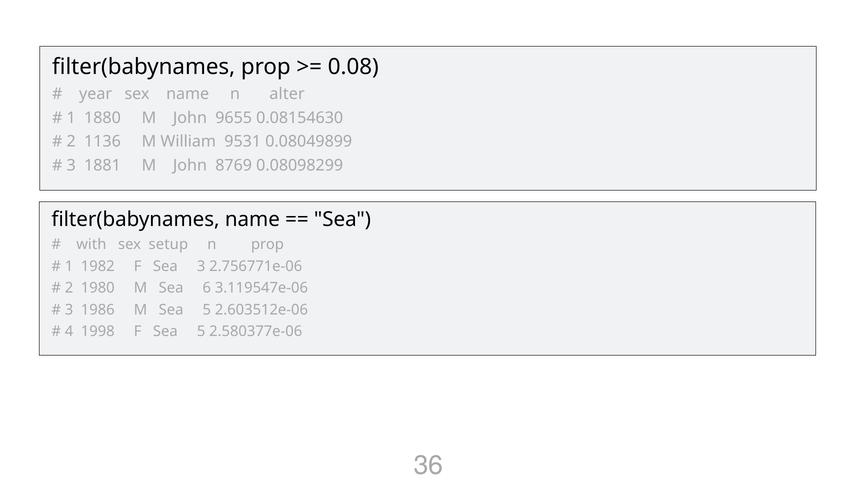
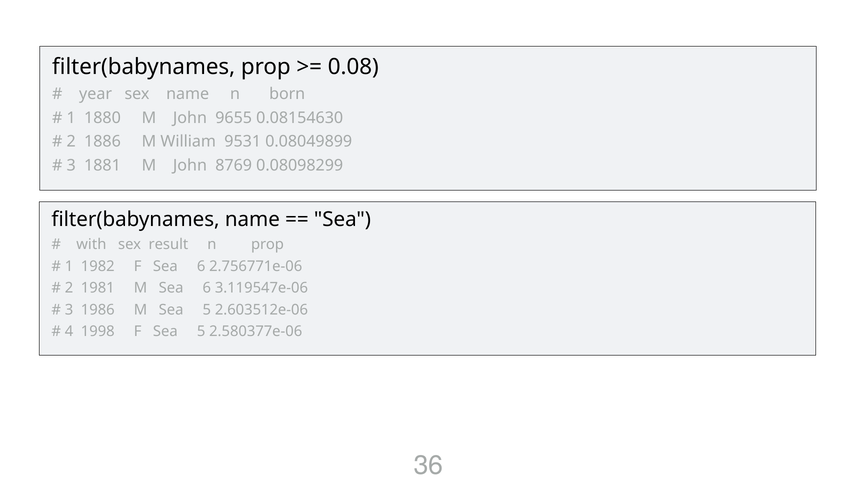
alter: alter -> born (287, 94)
1136: 1136 -> 1886 (102, 142)
setup: setup -> result (168, 244)
F Sea 3: 3 -> 6 (201, 266)
1980: 1980 -> 1981 (98, 288)
